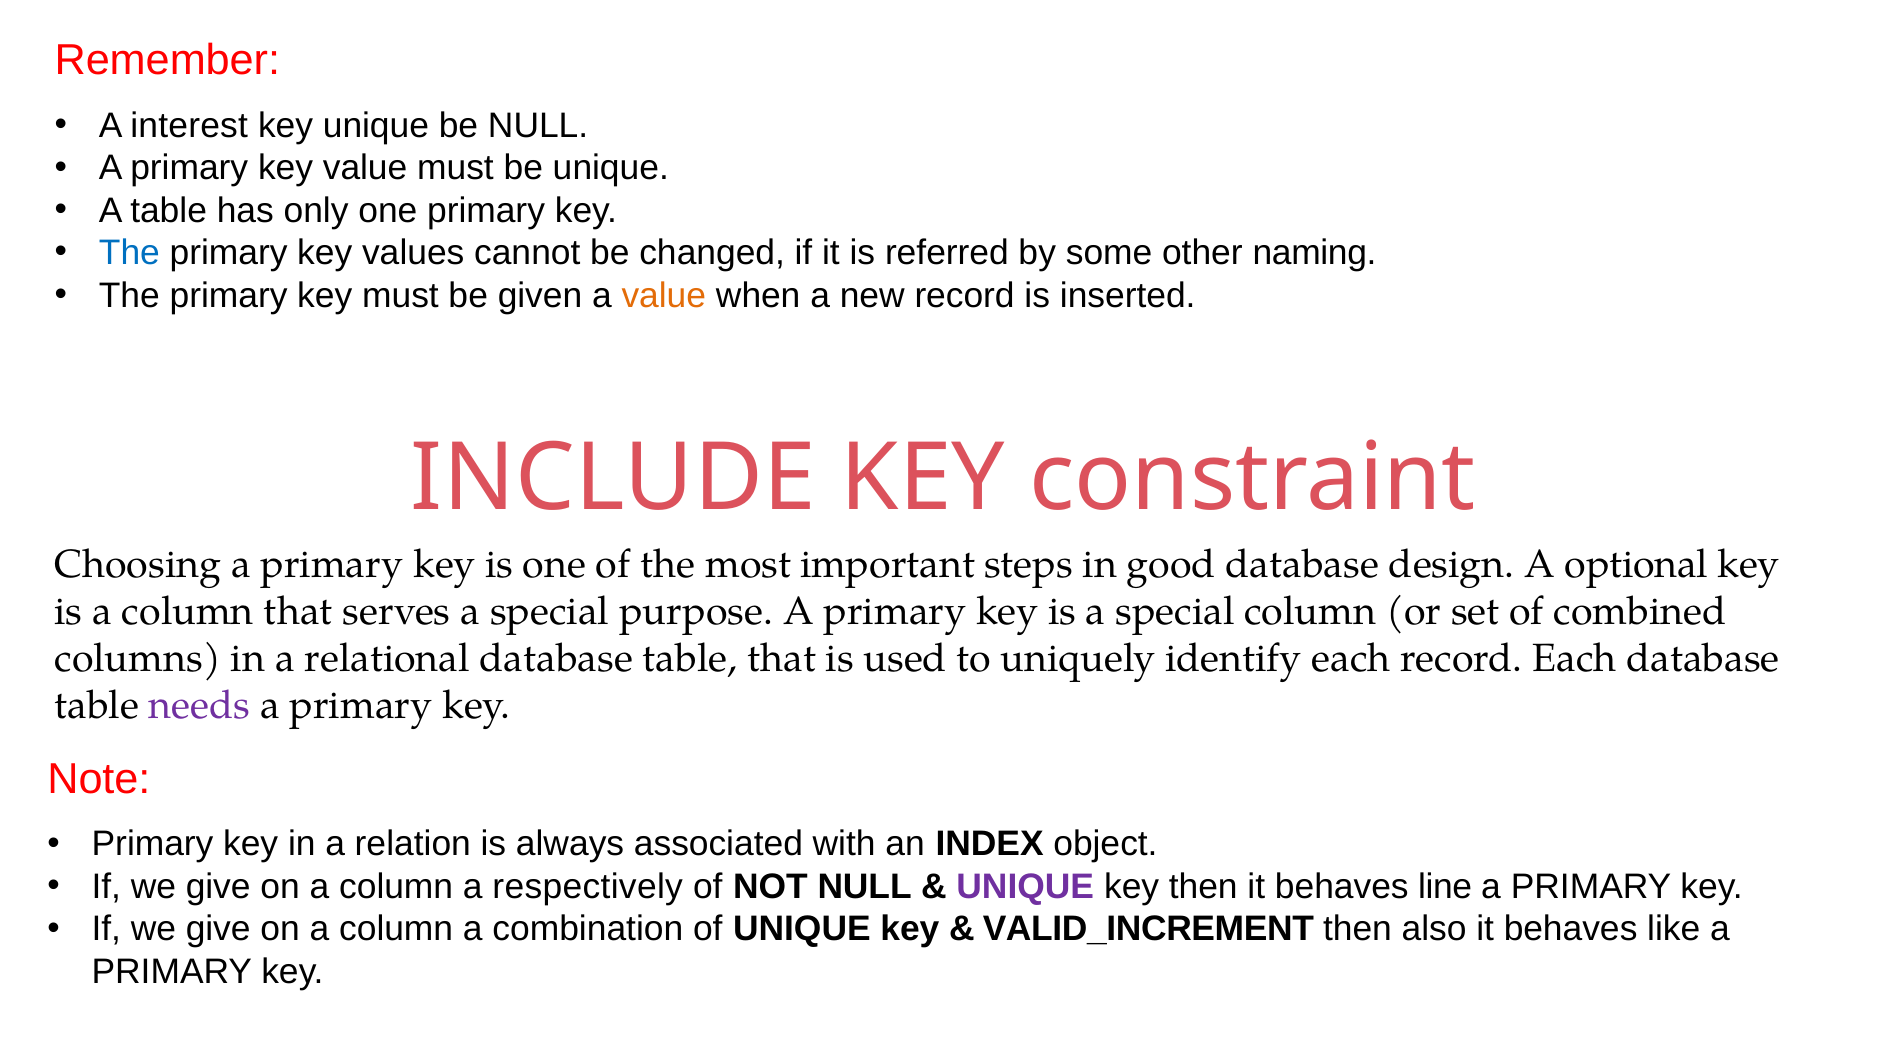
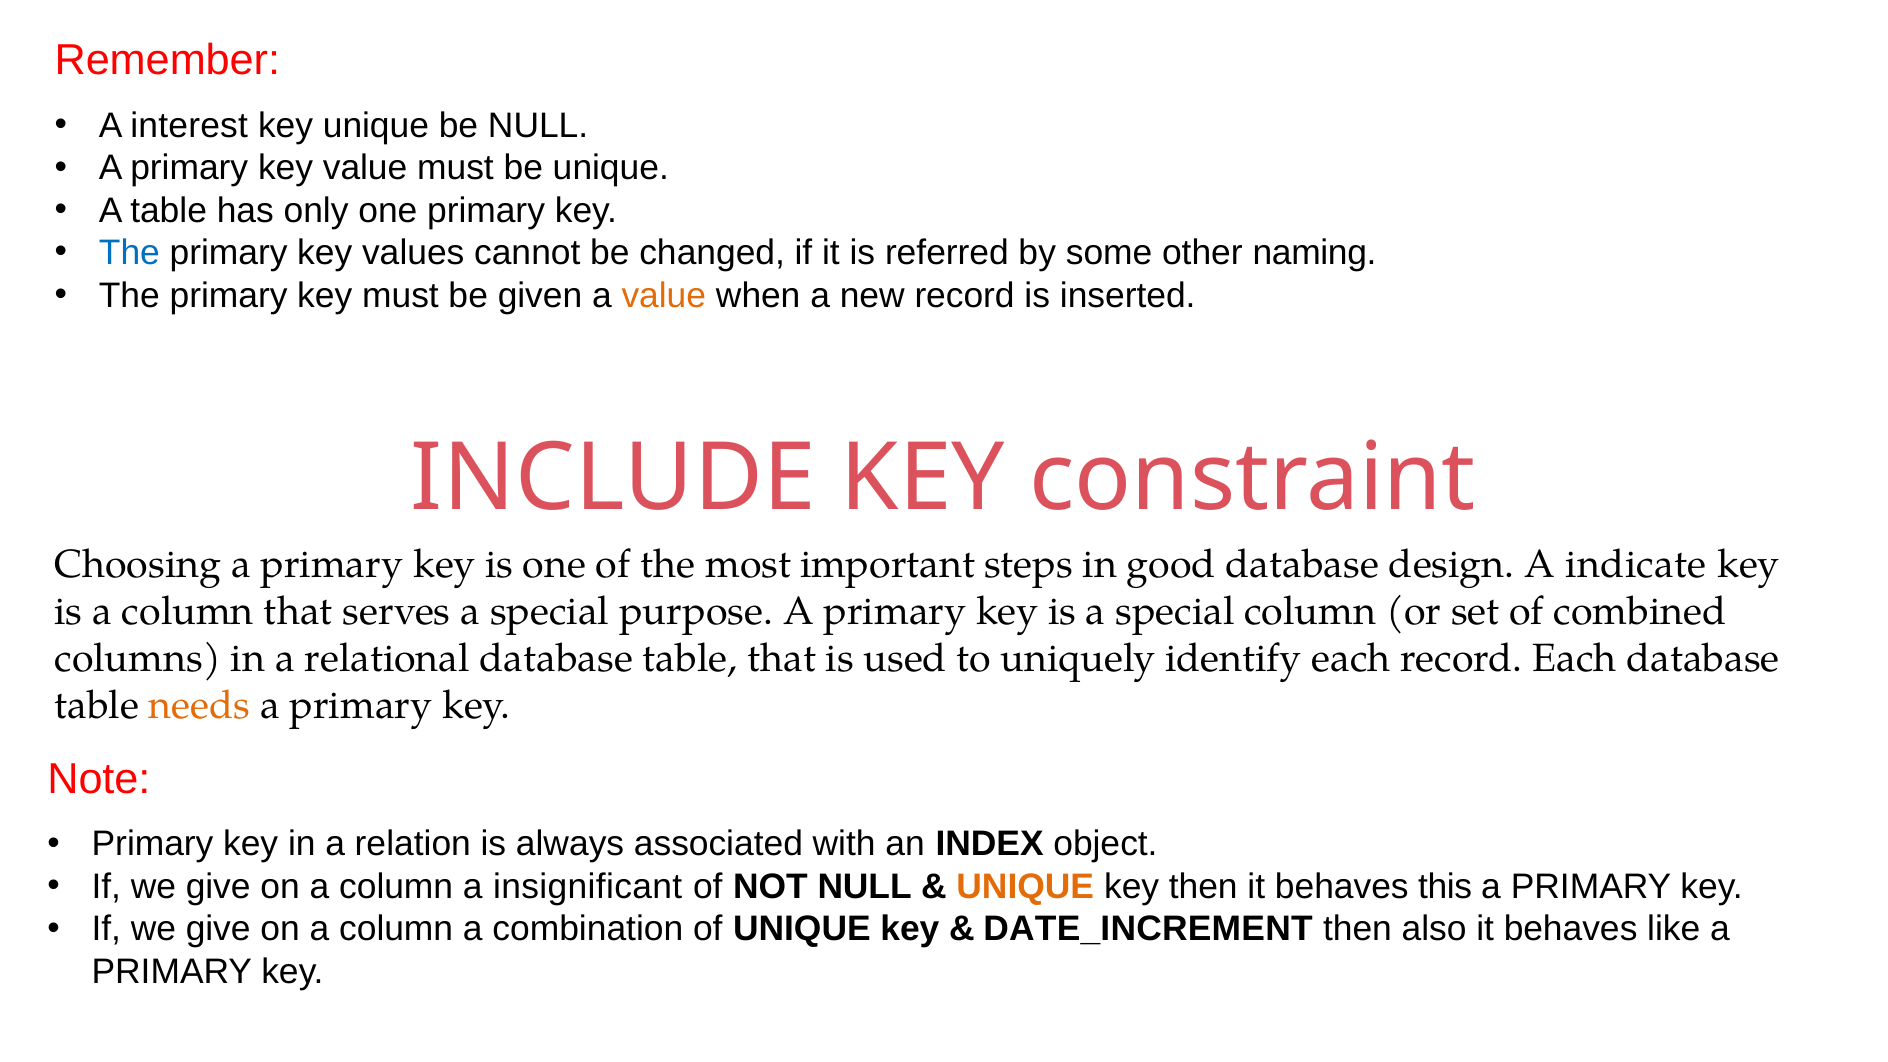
optional: optional -> indicate (1636, 564)
needs colour: purple -> orange (200, 706)
respectively: respectively -> insignificant (588, 887)
UNIQUE colour: purple -> orange (1025, 887)
line: line -> this (1445, 887)
VALID_INCREMENT: VALID_INCREMENT -> DATE_INCREMENT (1148, 929)
